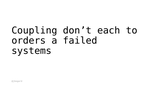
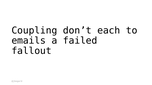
orders: orders -> emails (29, 41)
systems: systems -> fallout (32, 51)
